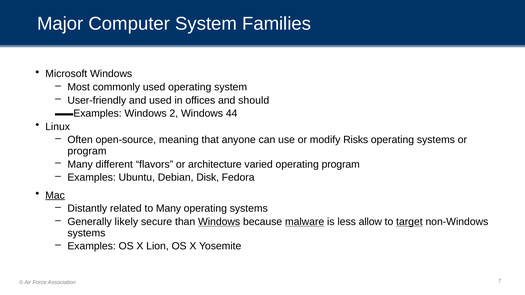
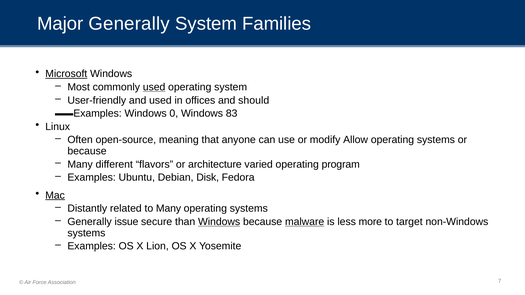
Major Computer: Computer -> Generally (129, 24)
Microsoft underline: none -> present (66, 74)
used underline: none -> present (154, 87)
2: 2 -> 0 (174, 114)
44: 44 -> 83 (232, 114)
Risks: Risks -> Allow (356, 140)
program: program -> because (87, 151)
likely: likely -> issue (126, 222)
allow: allow -> more (370, 222)
target underline: present -> none (409, 222)
